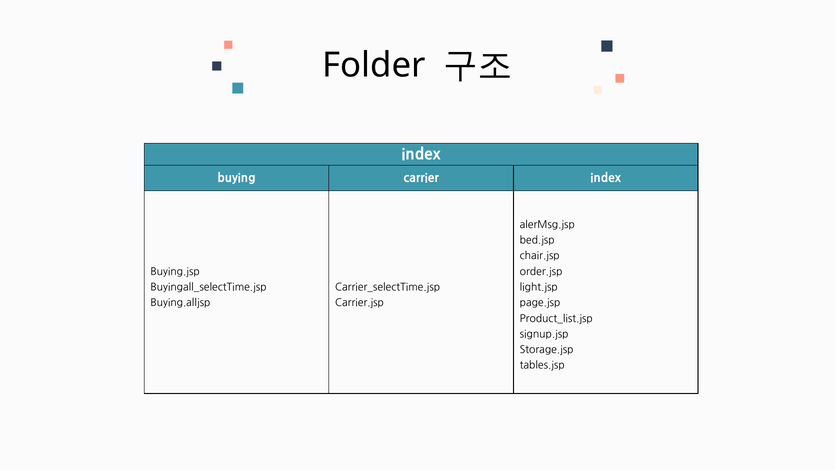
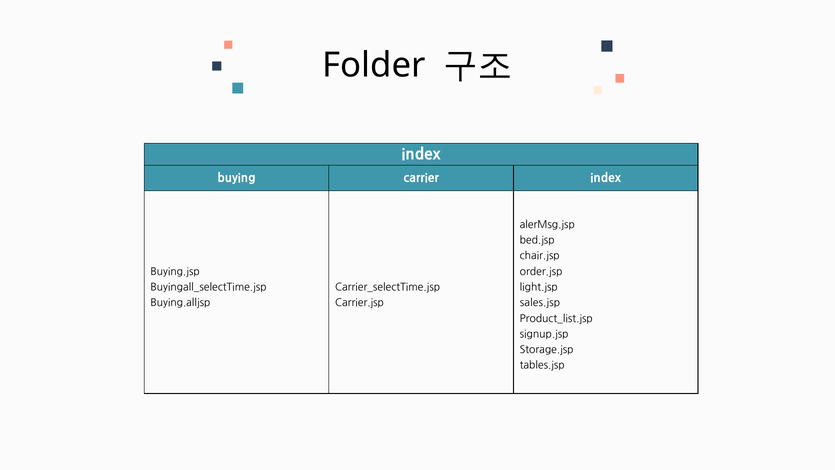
page.jsp: page.jsp -> sales.jsp (540, 303)
